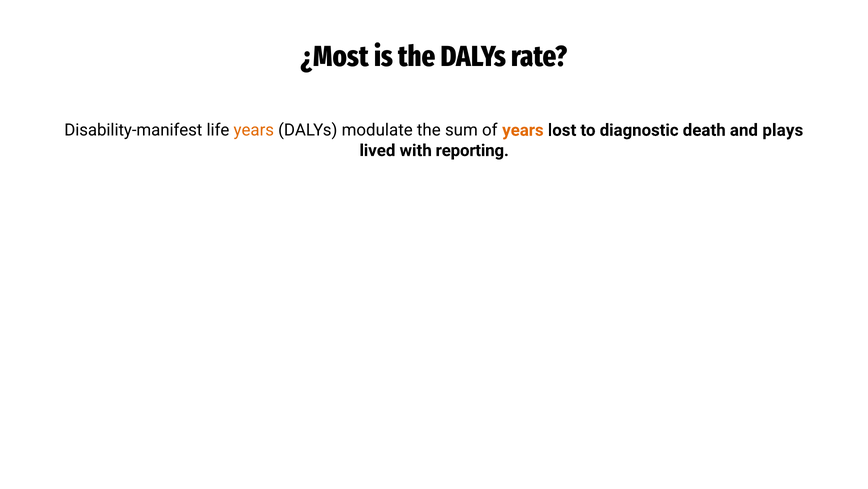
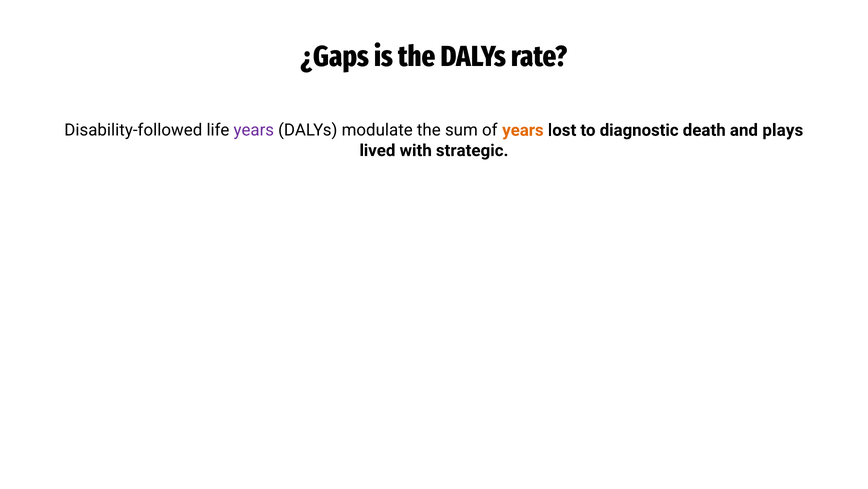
¿Most: ¿Most -> ¿Gaps (335, 57)
Disability-manifest: Disability-manifest -> Disability-followed (133, 130)
years colour: orange -> purple (254, 130)
reporting: reporting -> strategic (472, 150)
